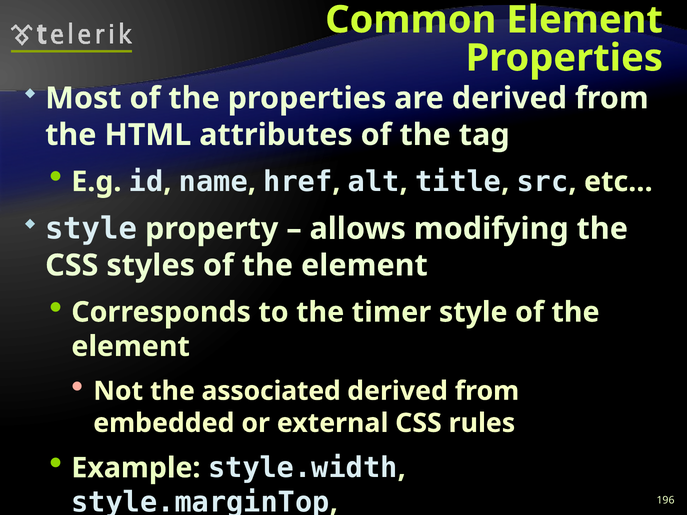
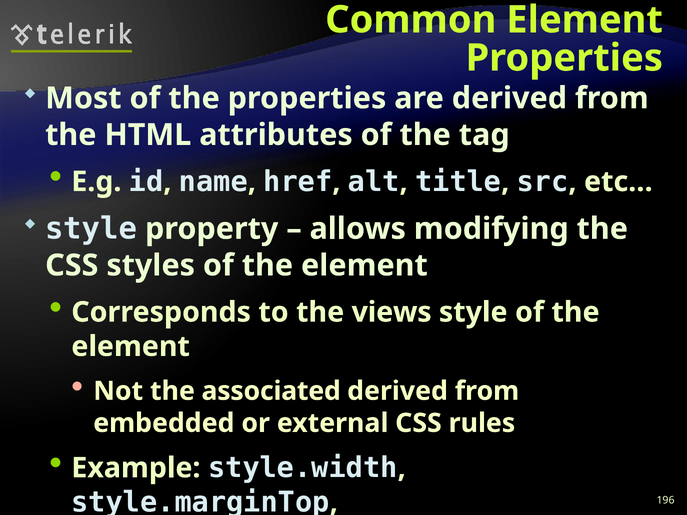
timer: timer -> views (392, 312)
